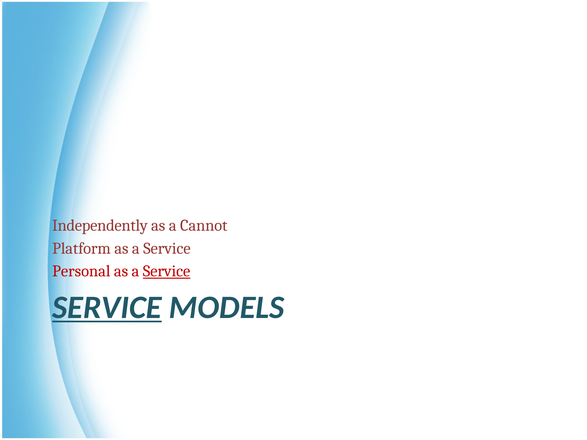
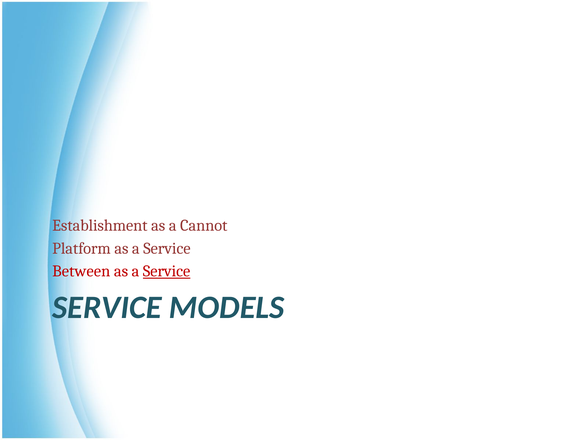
Independently: Independently -> Establishment (100, 226)
Personal: Personal -> Between (81, 271)
SERVICE underline: present -> none (107, 308)
